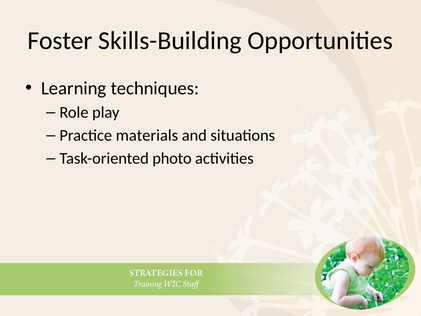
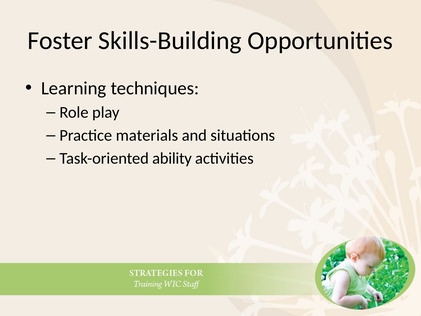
photo: photo -> ability (172, 158)
